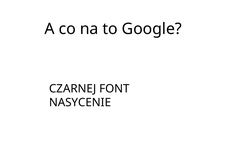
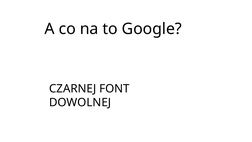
NASYCENIE: NASYCENIE -> DOWOLNEJ (80, 102)
